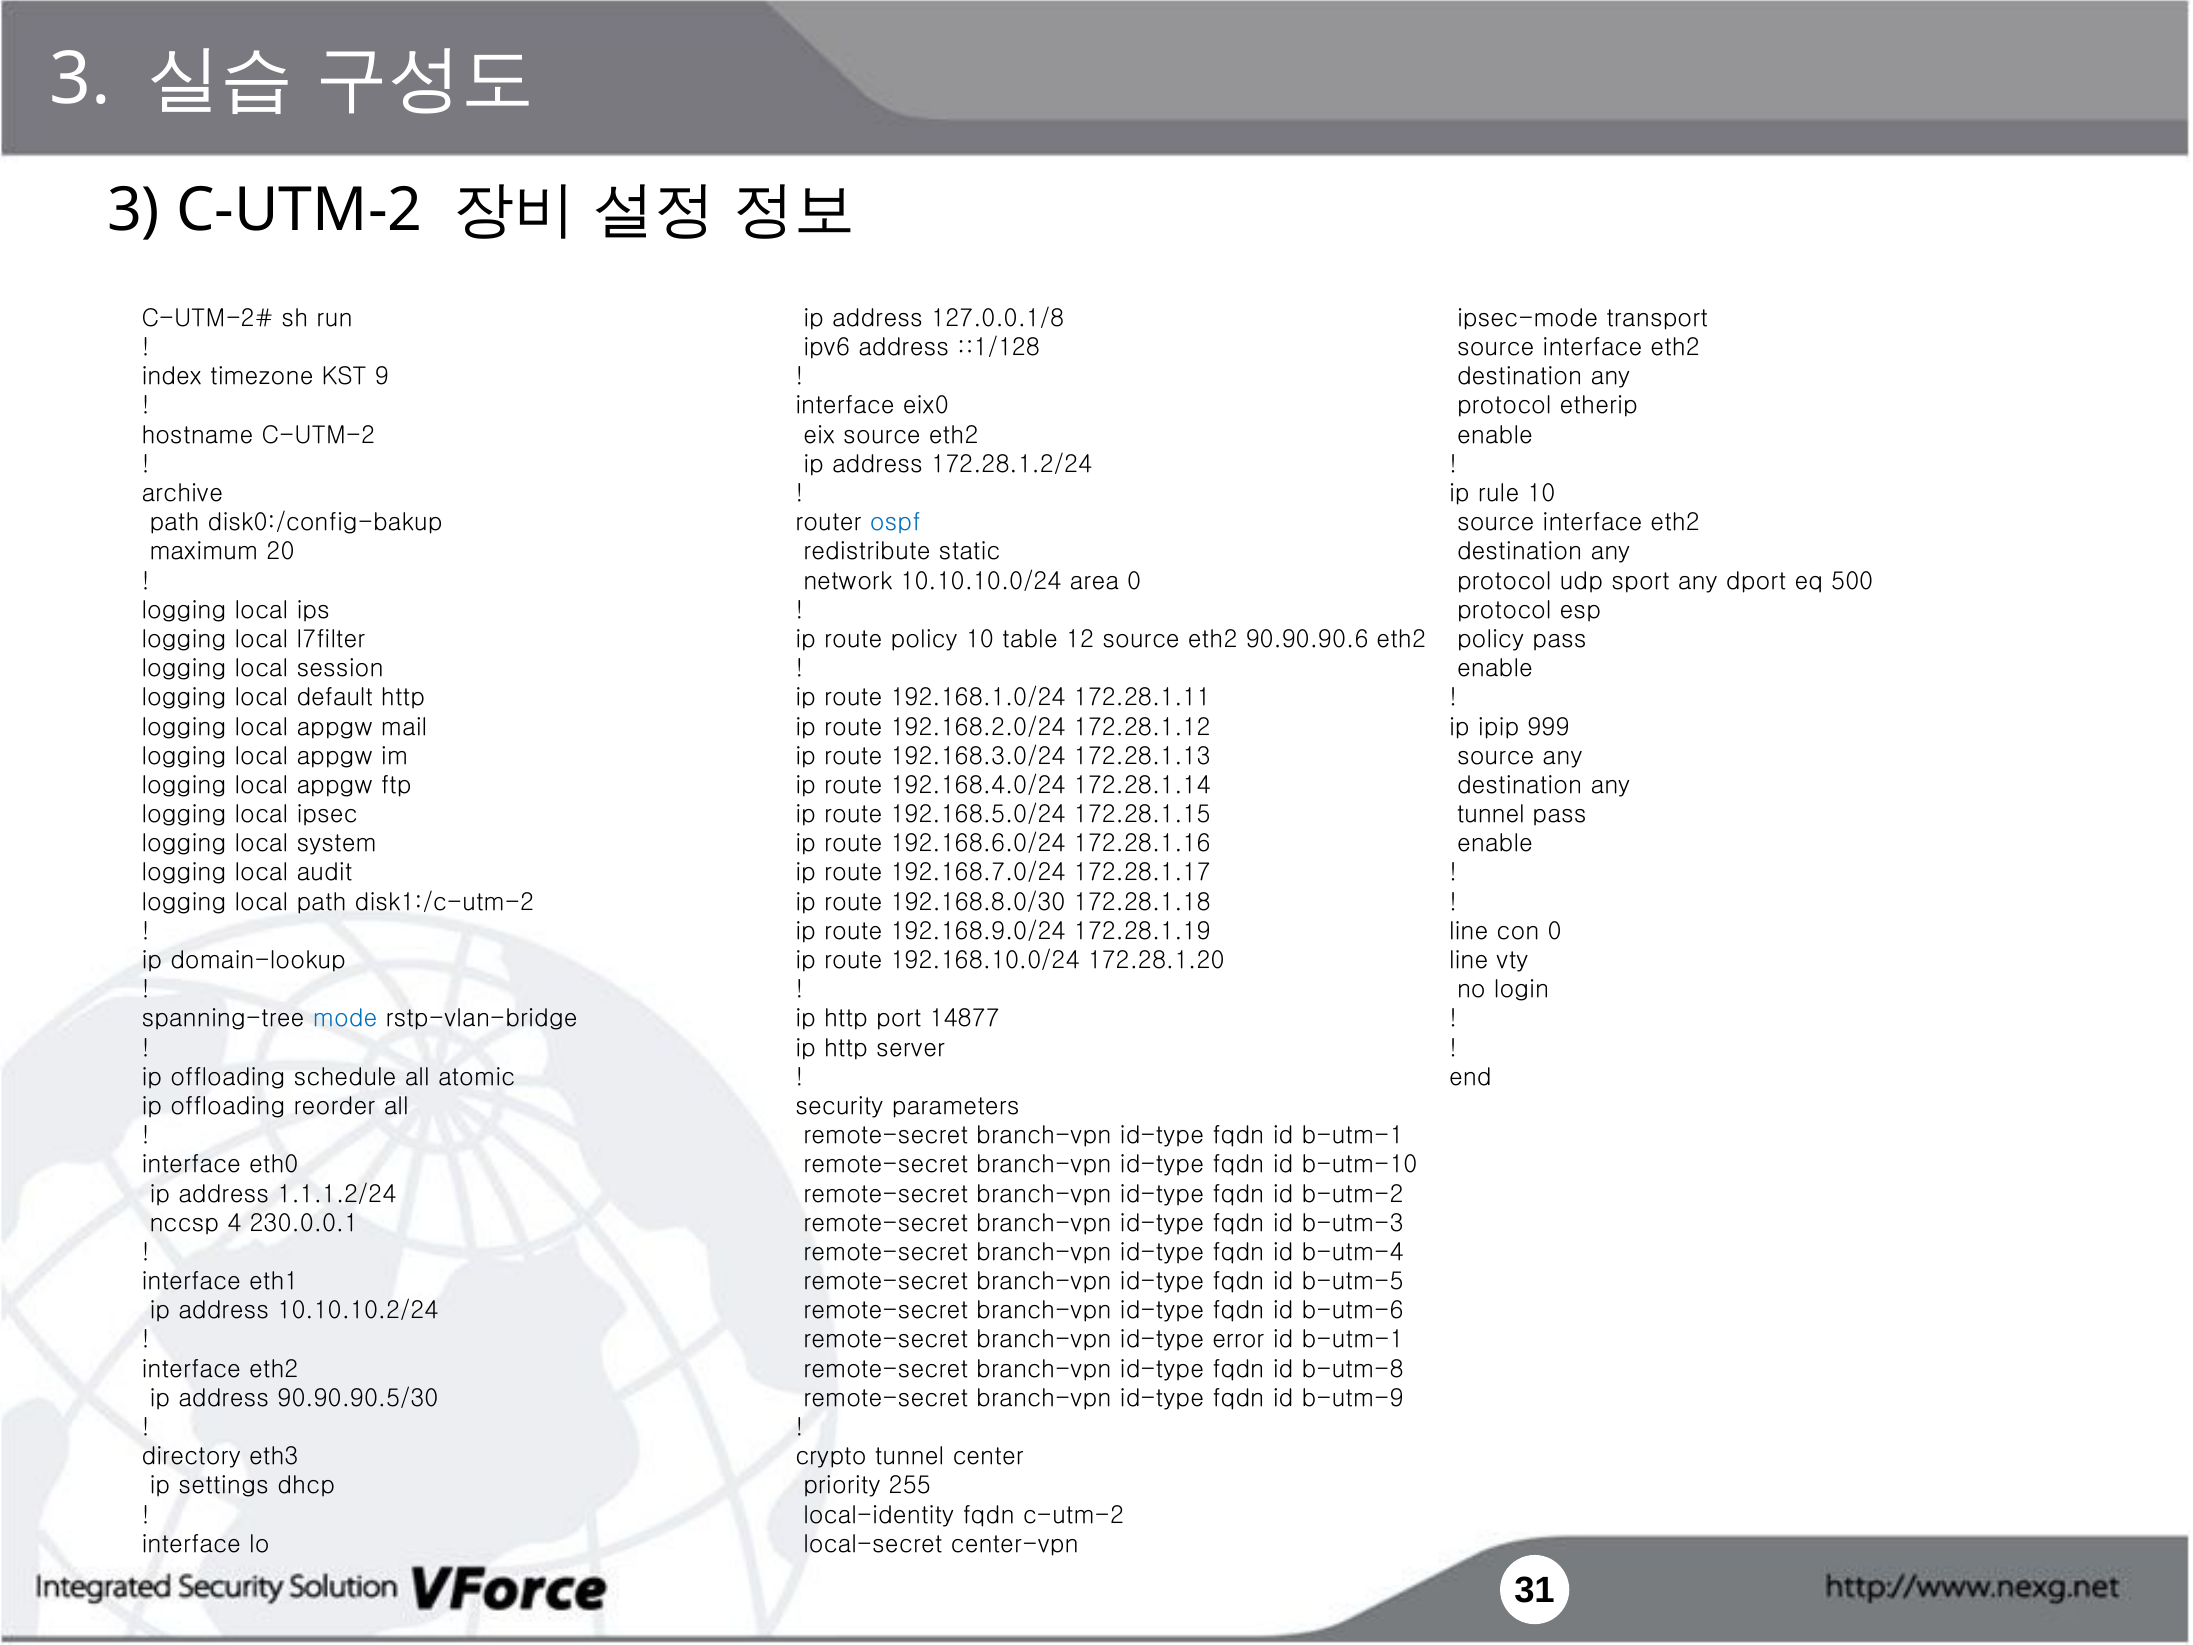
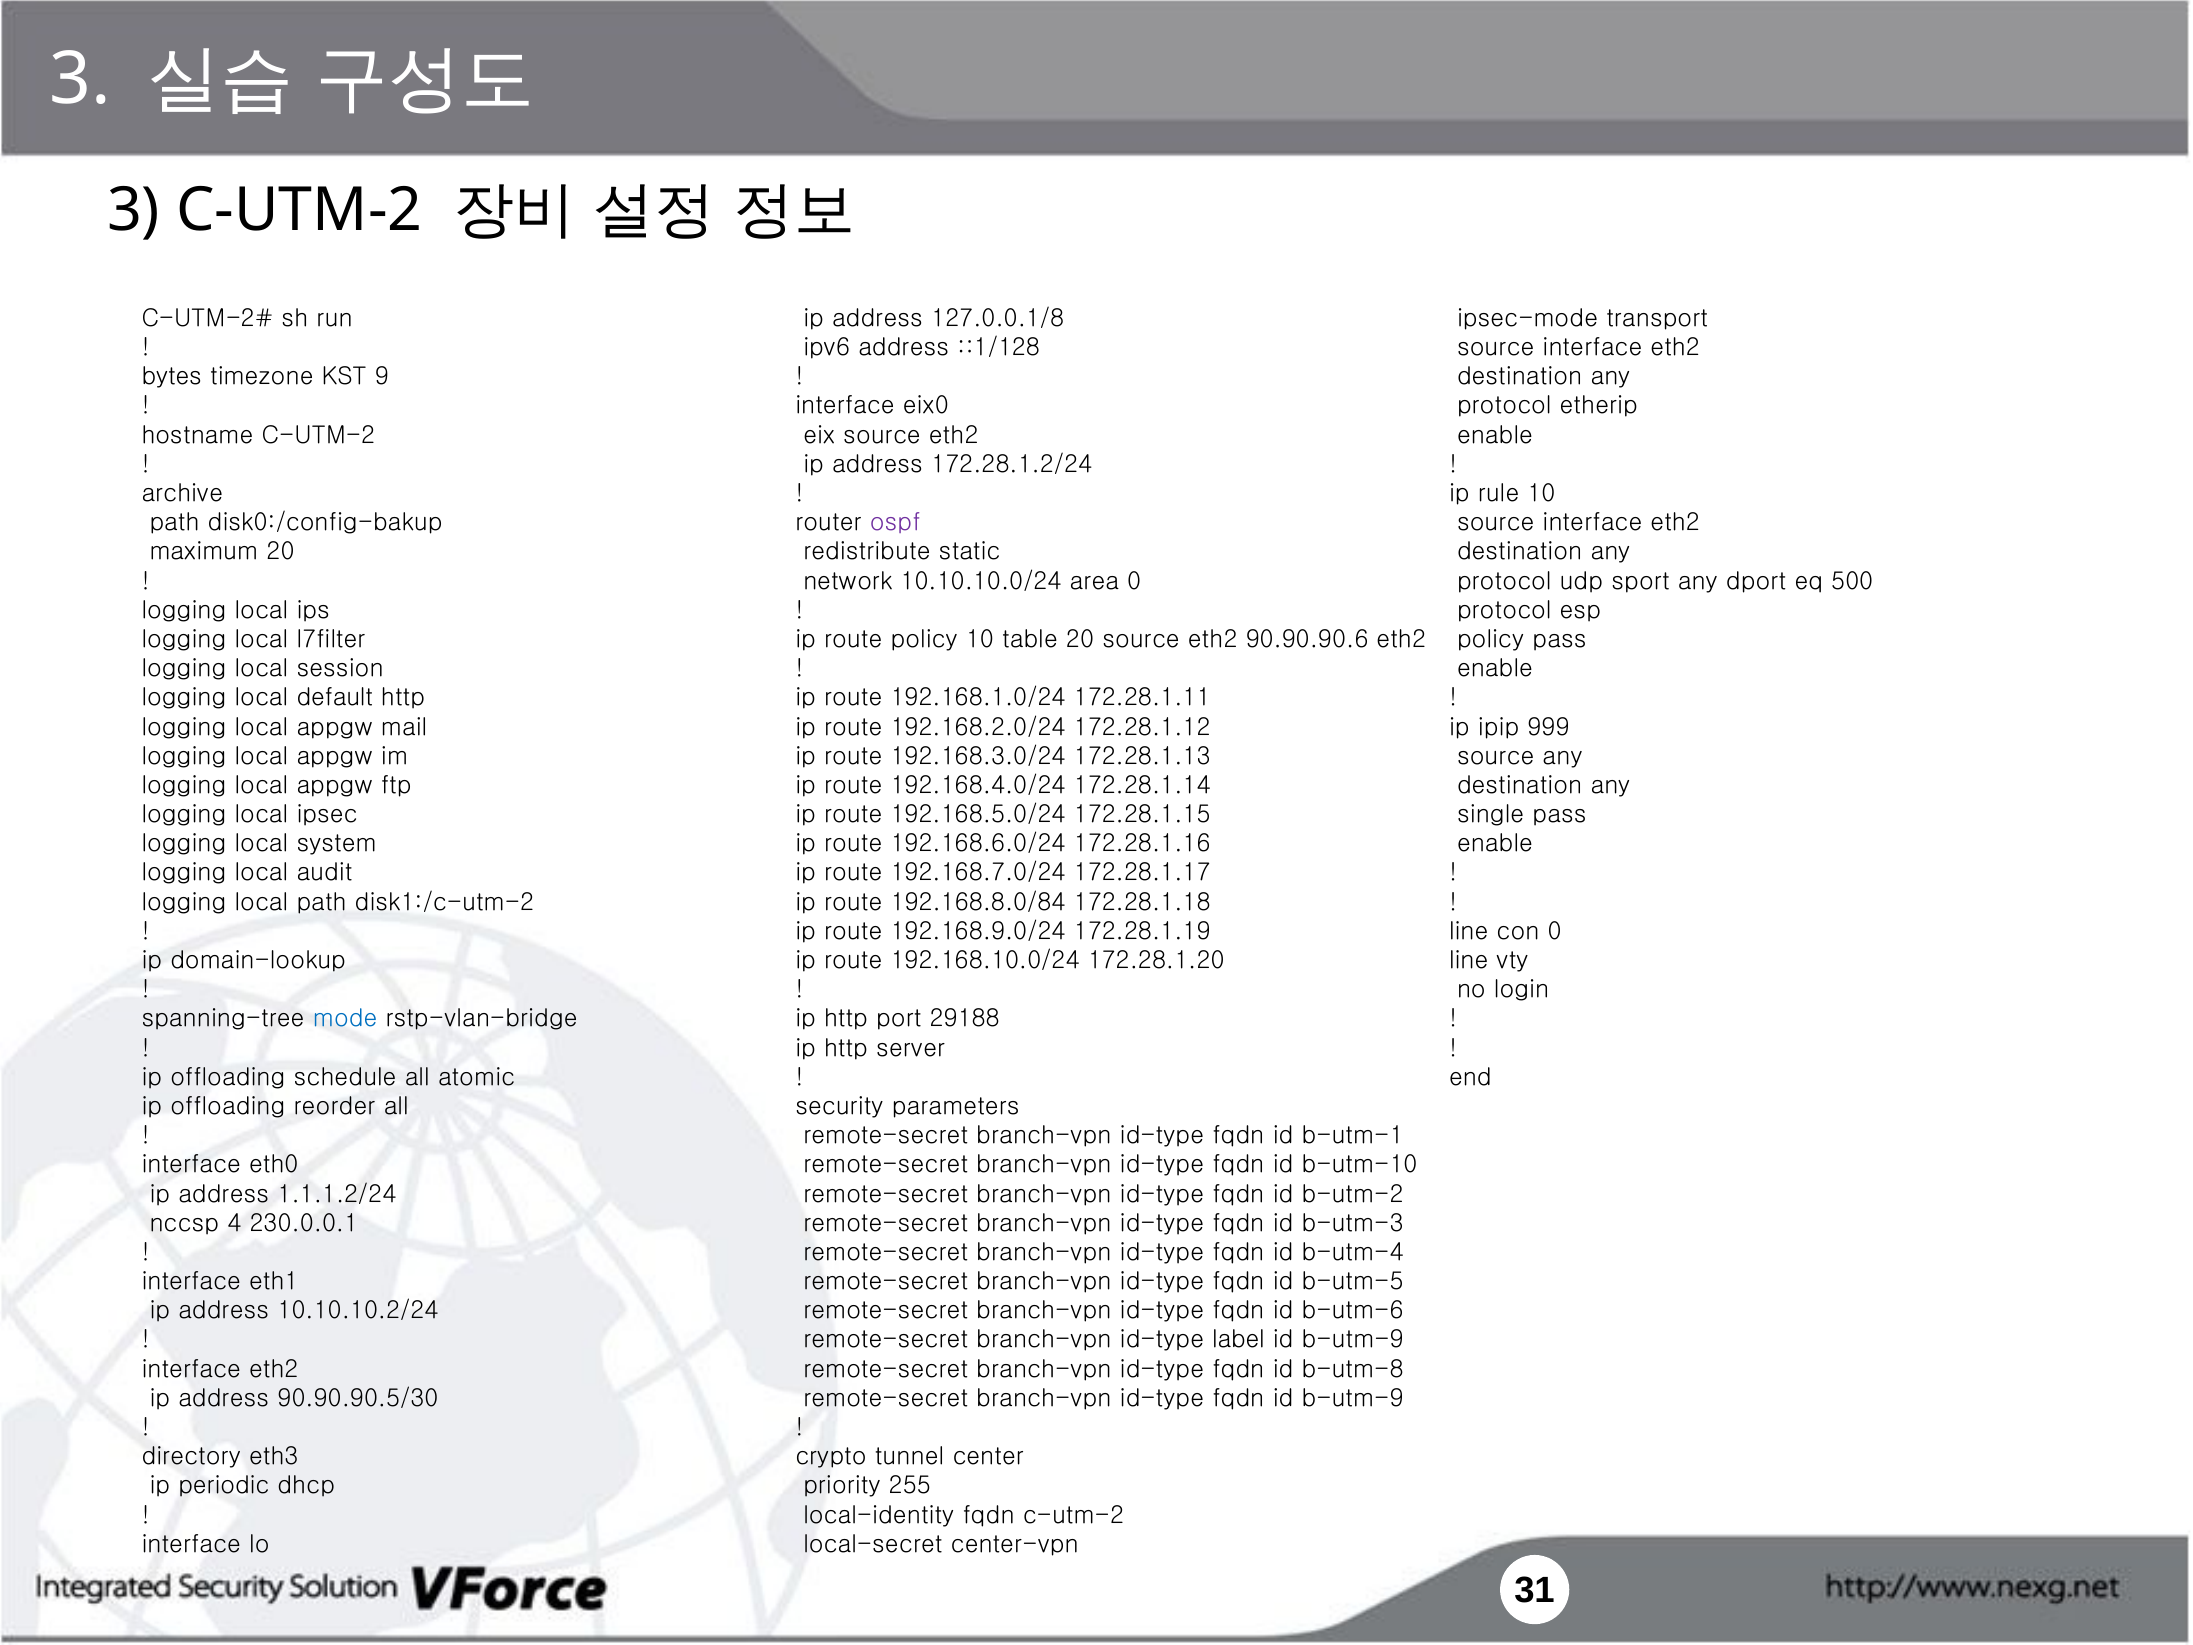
index: index -> bytes (172, 377)
ospf colour: blue -> purple (895, 523)
table 12: 12 -> 20 (1080, 639)
tunnel: tunnel -> single (1491, 814)
192.168.8.0/30: 192.168.8.0/30 -> 192.168.8.0/84 (978, 902)
14877: 14877 -> 29188 (965, 1019)
error: error -> label (1238, 1340)
b-utm-1: b-utm-1 -> b-utm-9 (1353, 1340)
settings: settings -> periodic (224, 1486)
